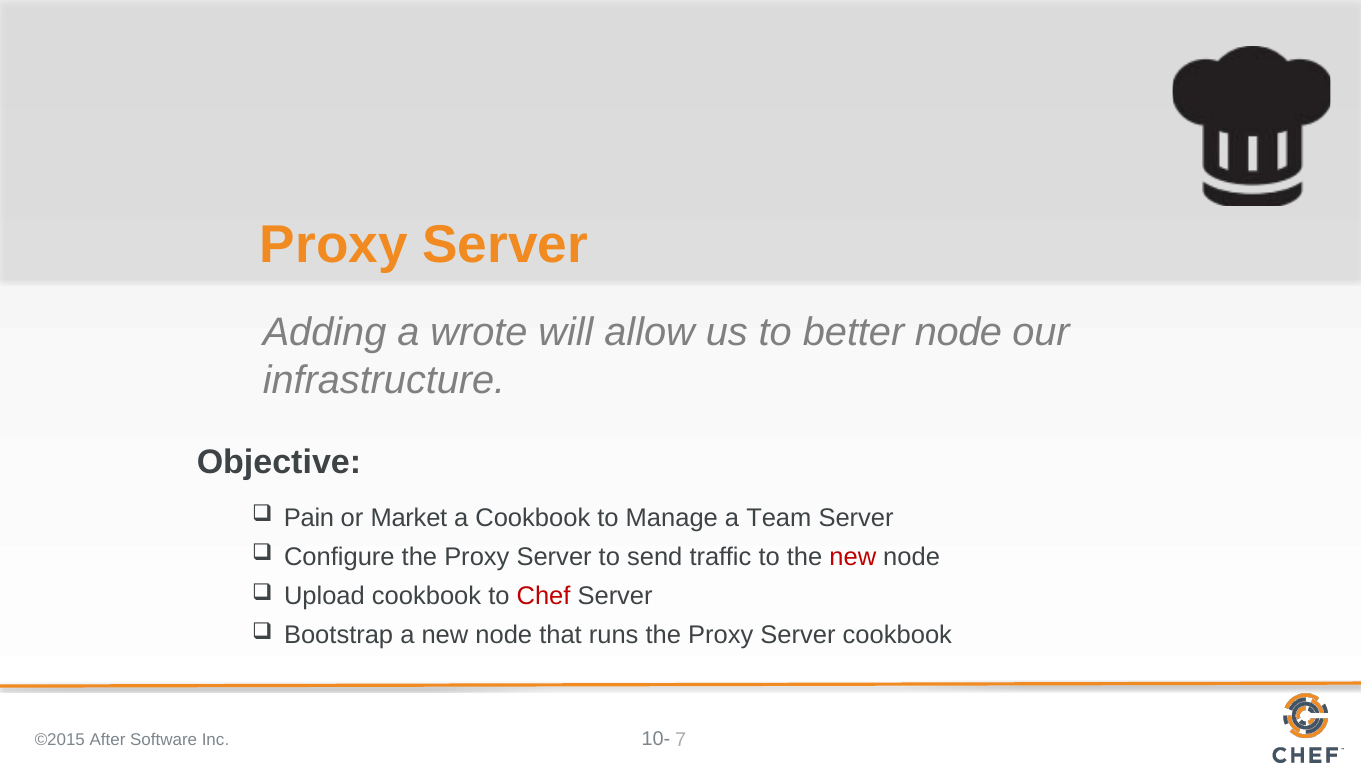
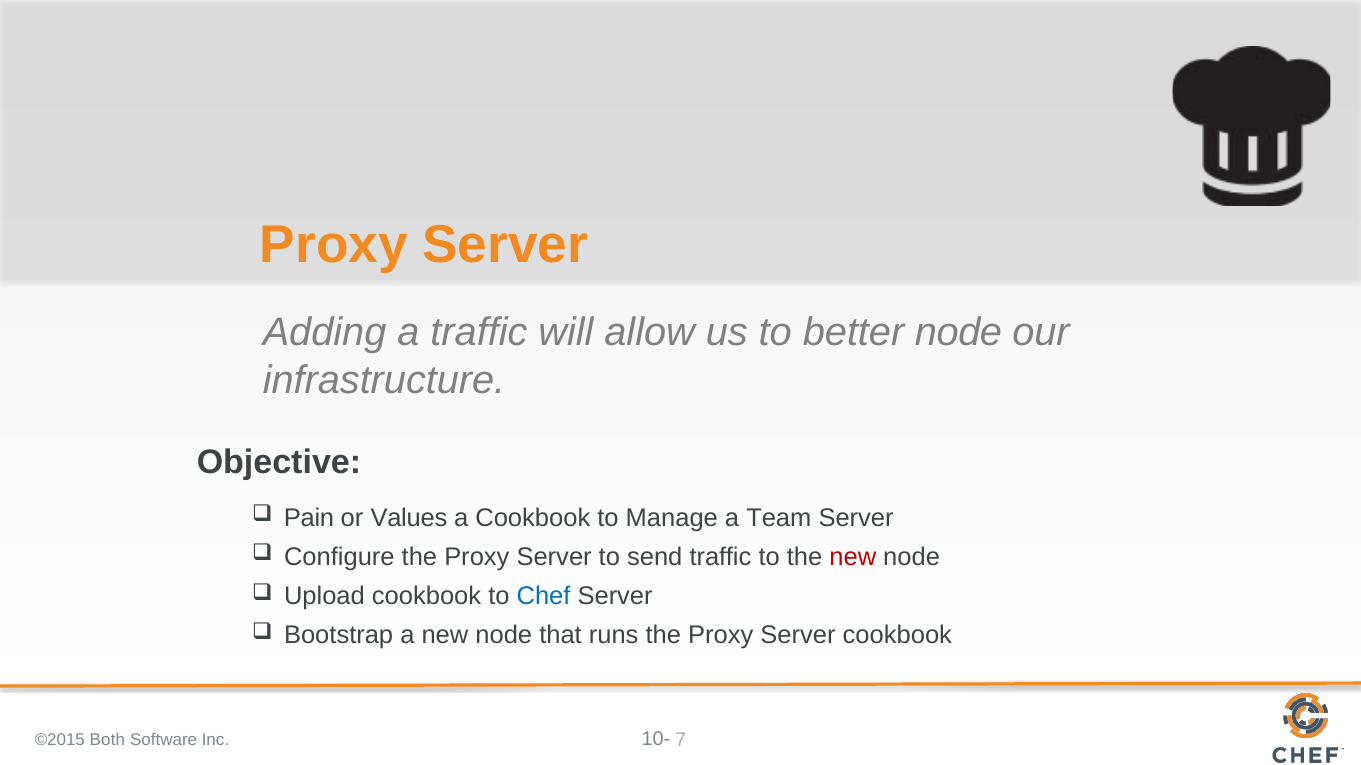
a wrote: wrote -> traffic (479, 333)
Market: Market -> Values (409, 519)
Chef colour: red -> blue (544, 597)
After: After -> Both (107, 741)
